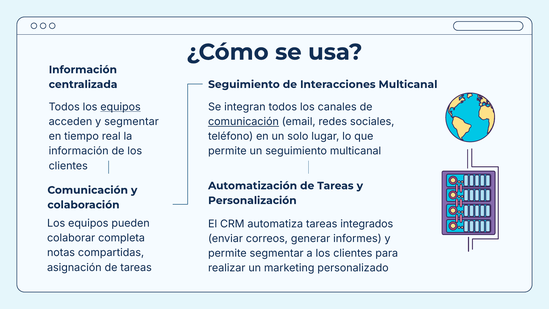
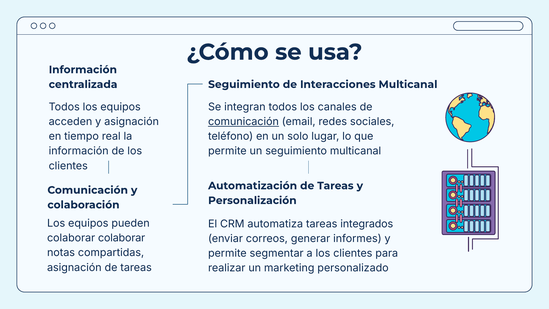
equipos underline: present -> none (121, 107)
y segmentar: segmentar -> asignación (132, 122)
colaborar completa: completa -> colaborar (122, 238)
